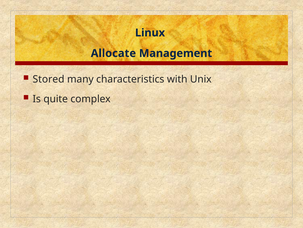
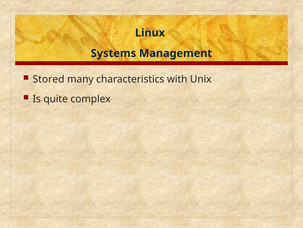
Allocate: Allocate -> Systems (113, 53)
